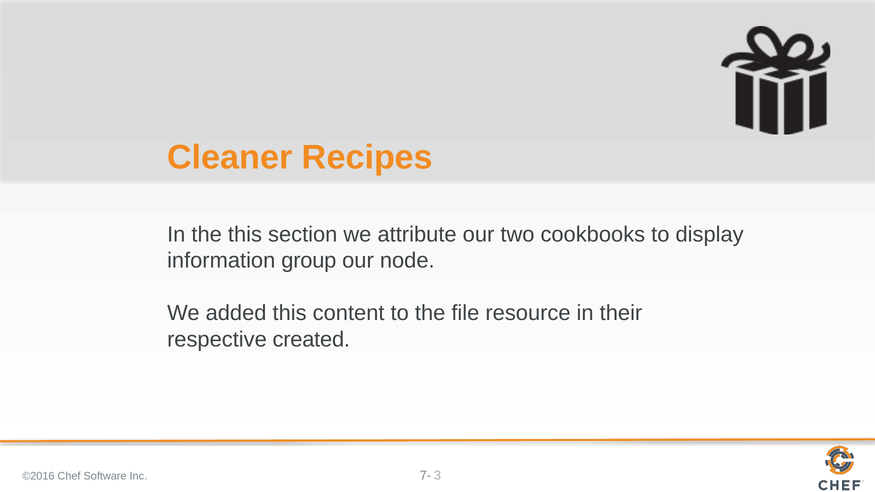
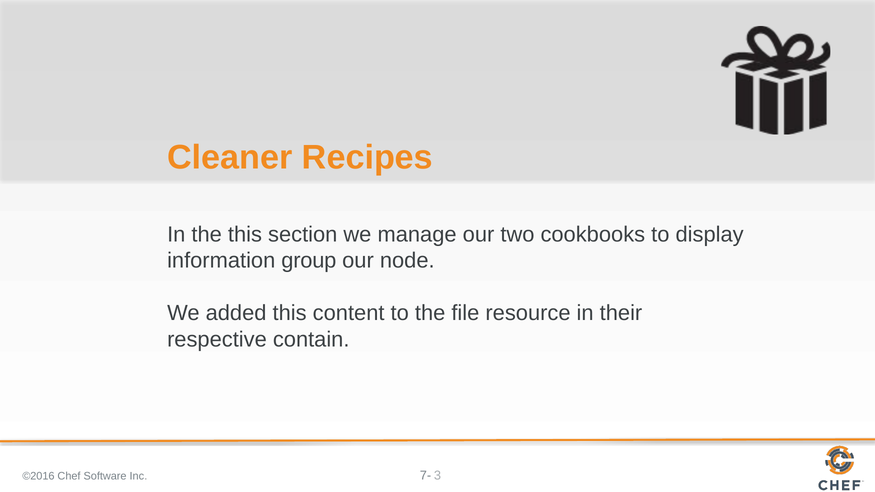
attribute: attribute -> manage (417, 235)
created: created -> contain (311, 340)
